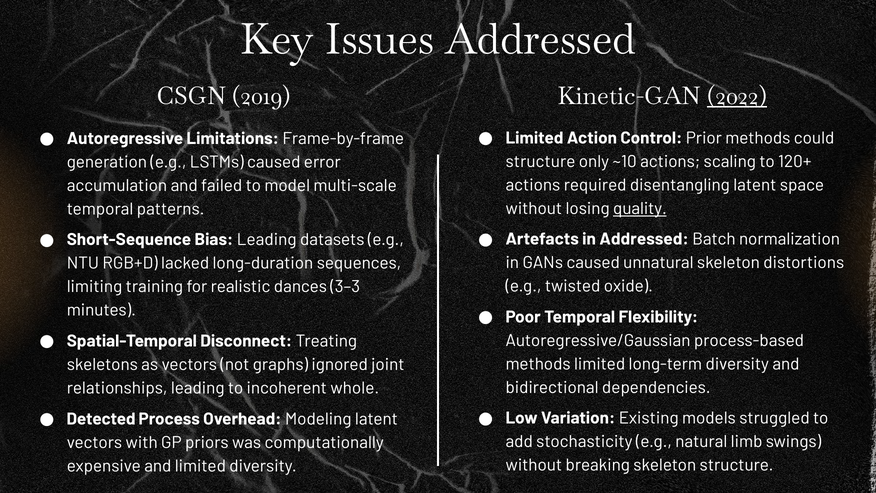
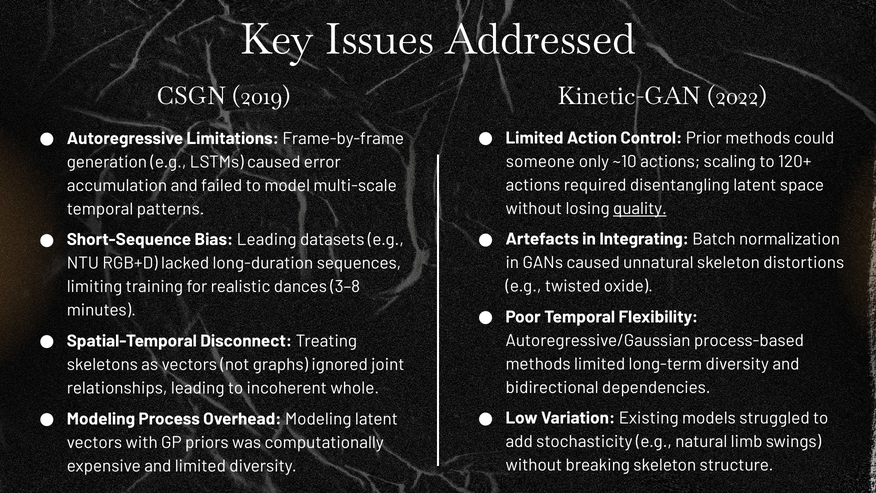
2022 underline: present -> none (737, 96)
structure: structure -> someone (540, 161)
in Addressed: Addressed -> Integrating (644, 239)
3–3: 3–3 -> 3–8 (345, 287)
Detected: Detected -> Modeling (101, 419)
